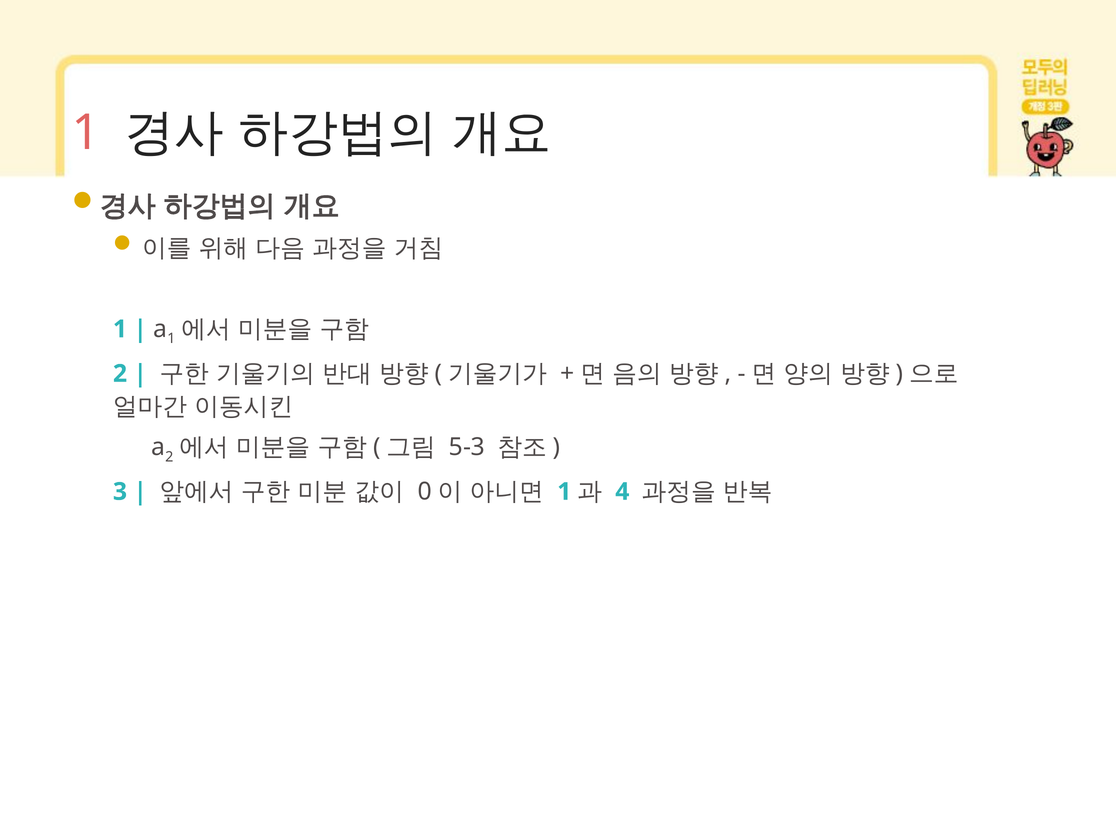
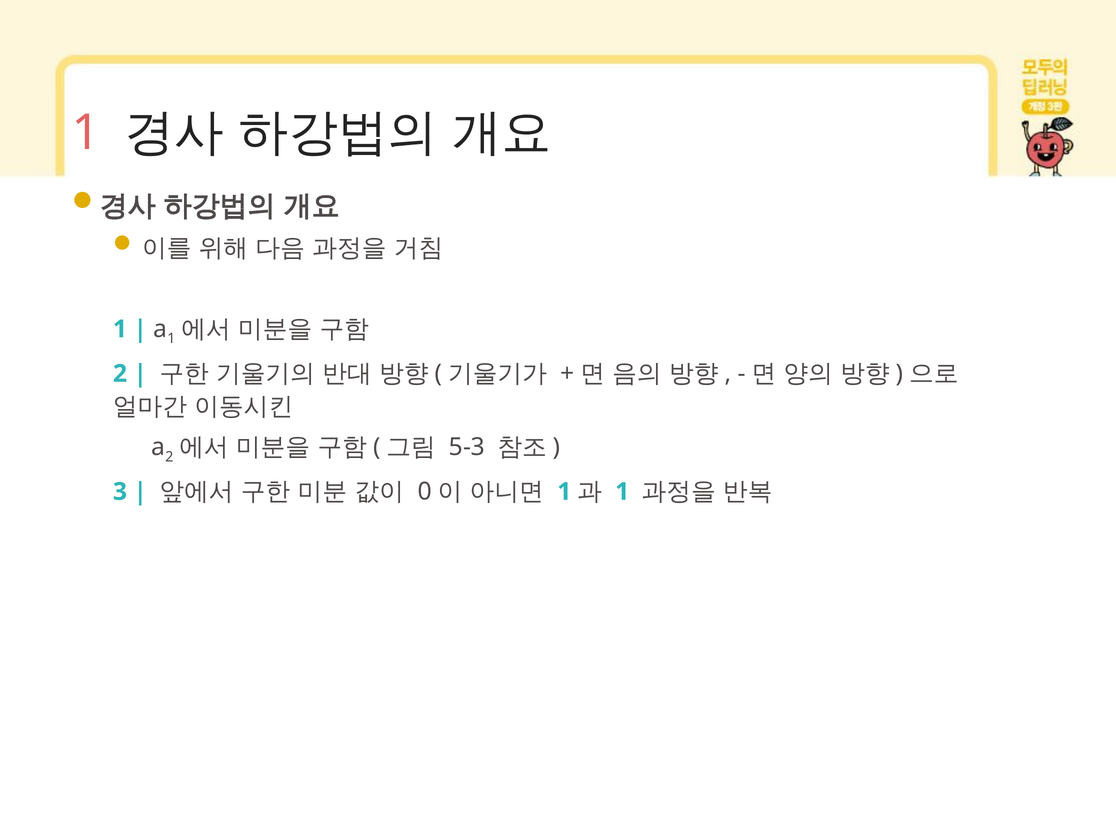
4: 4 -> 1 (622, 492)
